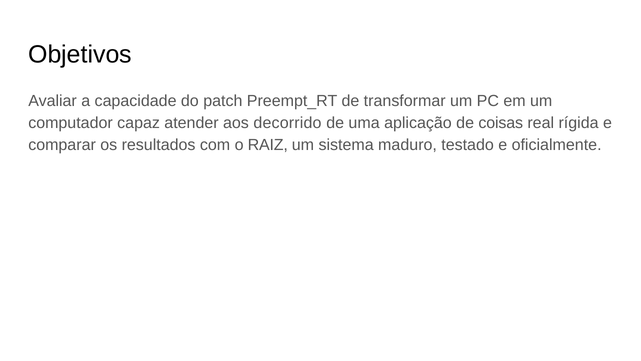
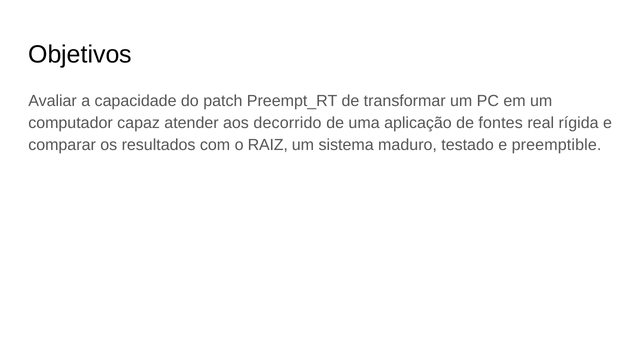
coisas: coisas -> fontes (501, 123)
oficialmente: oficialmente -> preemptible (557, 145)
